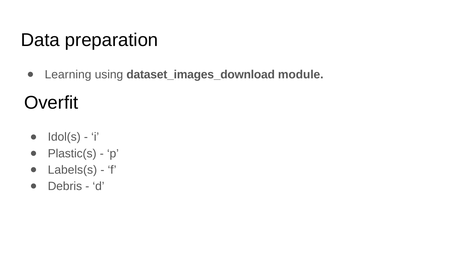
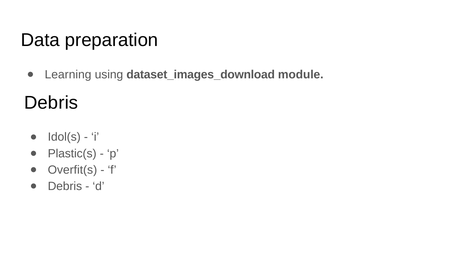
Overfit: Overfit -> Debris (51, 103)
Labels(s: Labels(s -> Overfit(s (72, 170)
